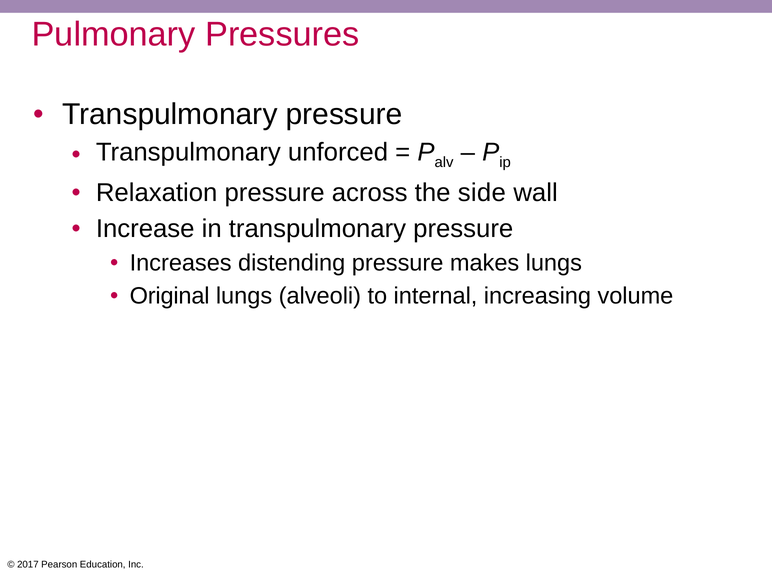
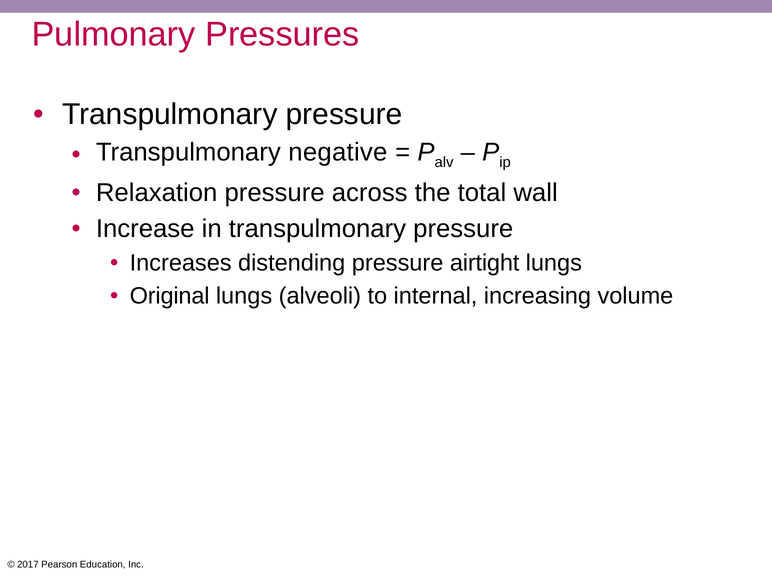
unforced: unforced -> negative (338, 153)
side: side -> total (482, 193)
makes: makes -> airtight (485, 263)
